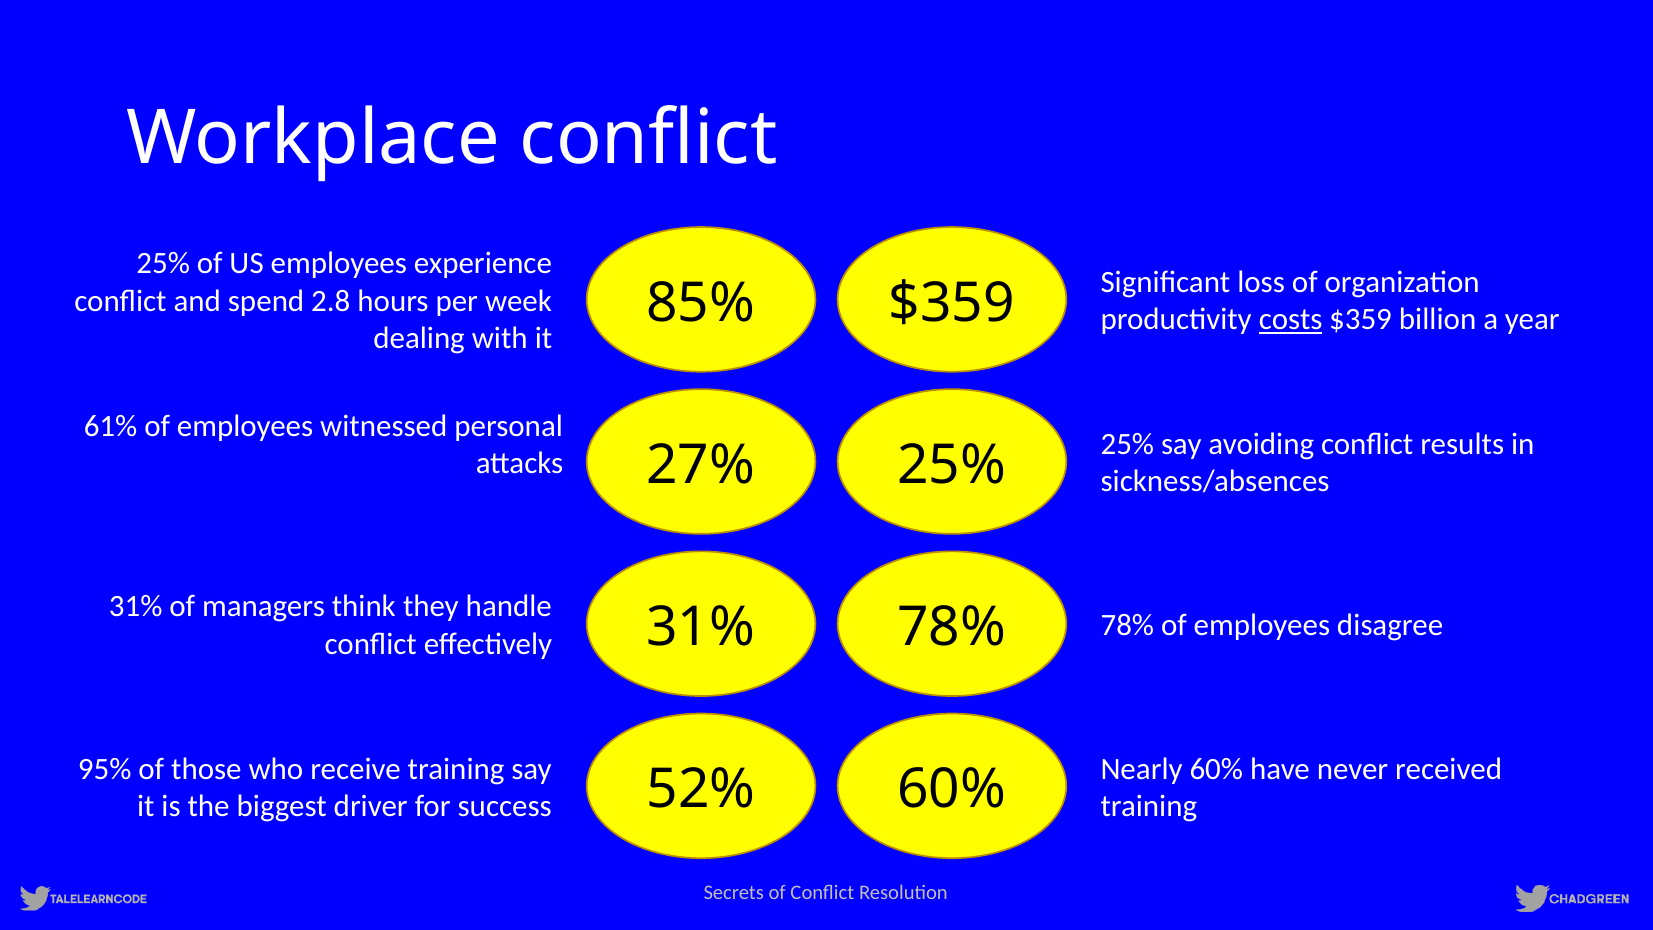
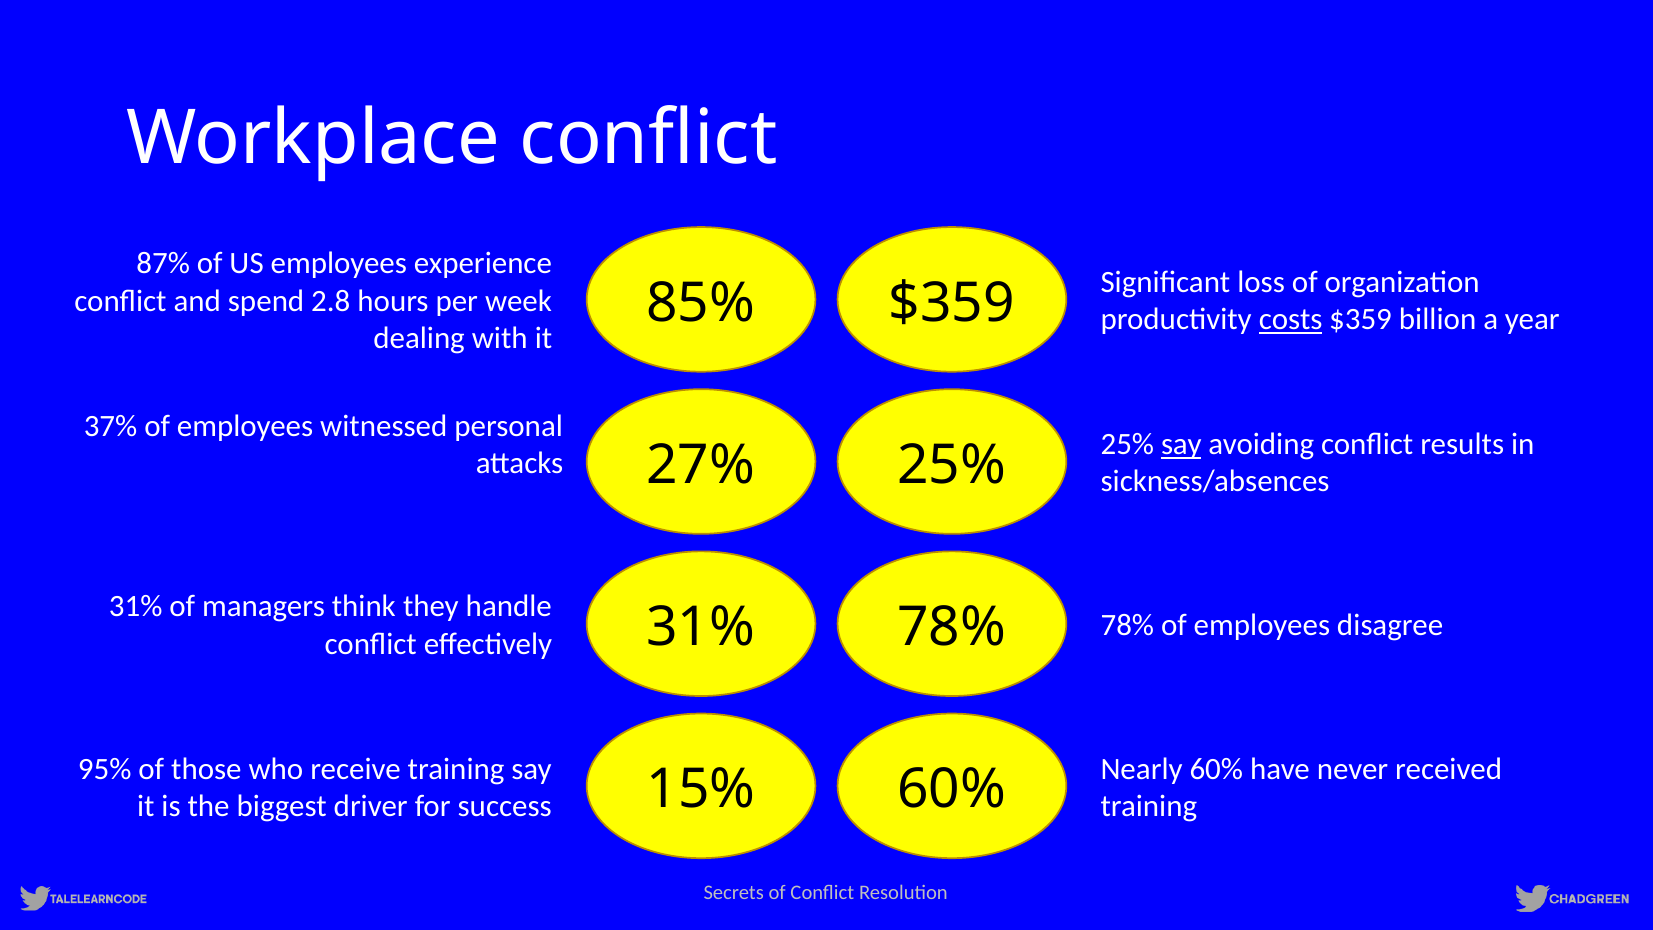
25%: 25% -> 87% (163, 264)
61%: 61% -> 37% (111, 426)
say underline: none -> present (1181, 444)
52%: 52% -> 15% (701, 789)
